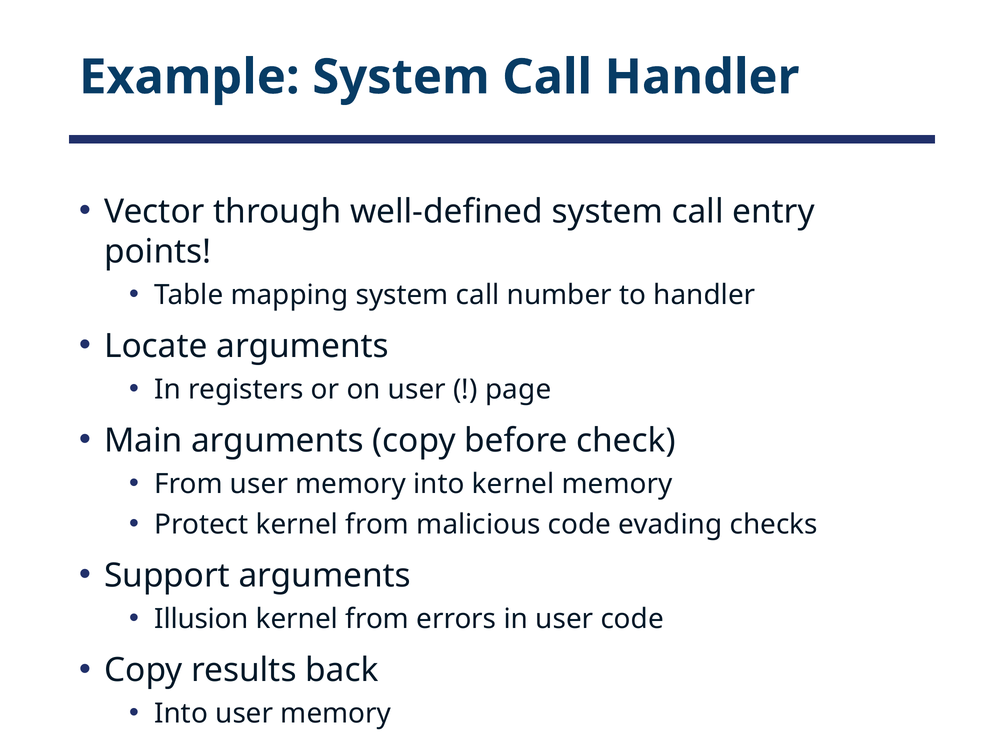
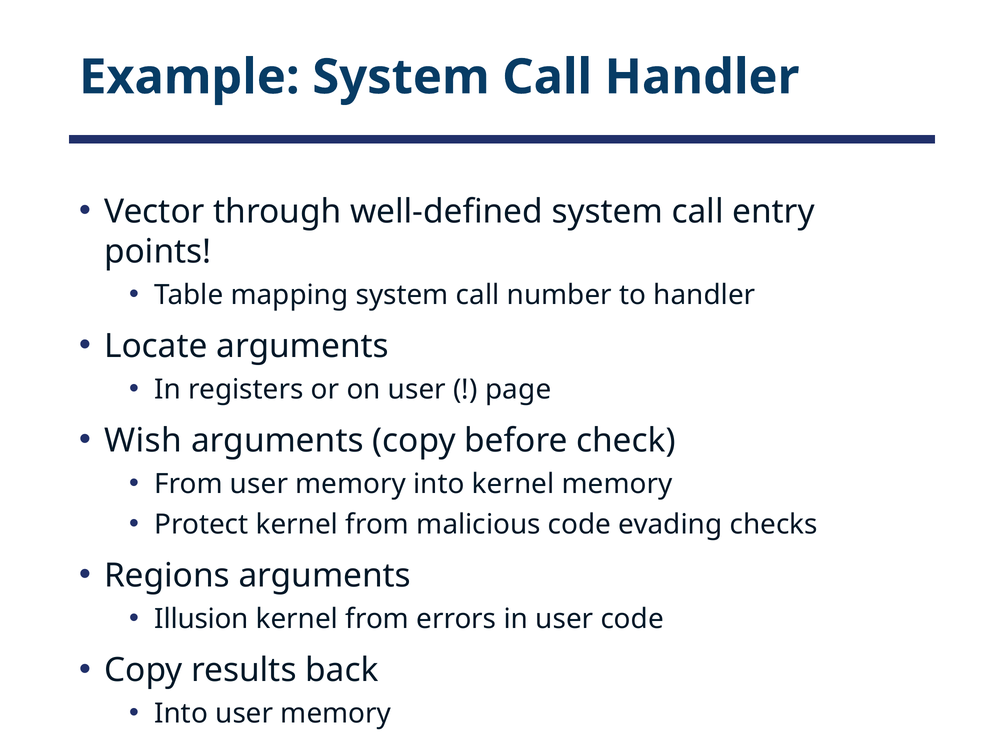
Main: Main -> Wish (143, 441)
Support: Support -> Regions (167, 576)
